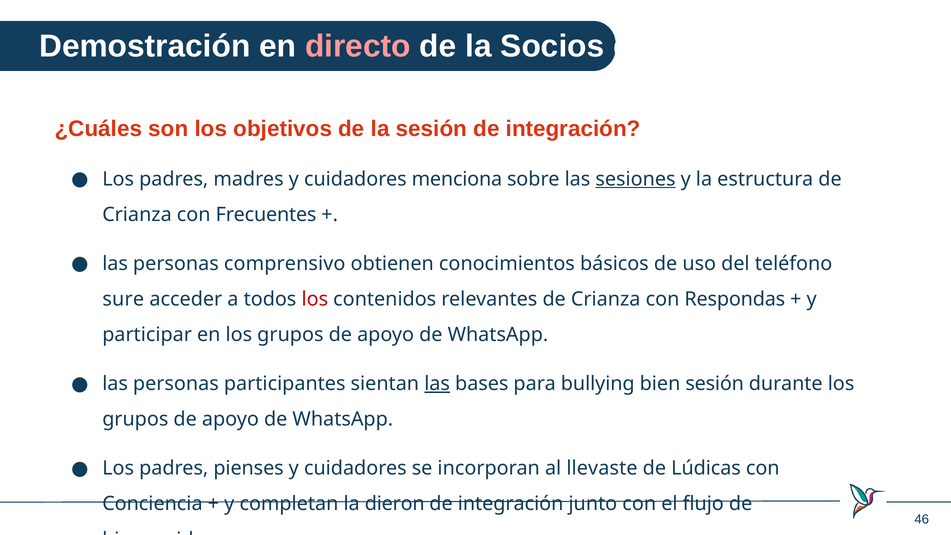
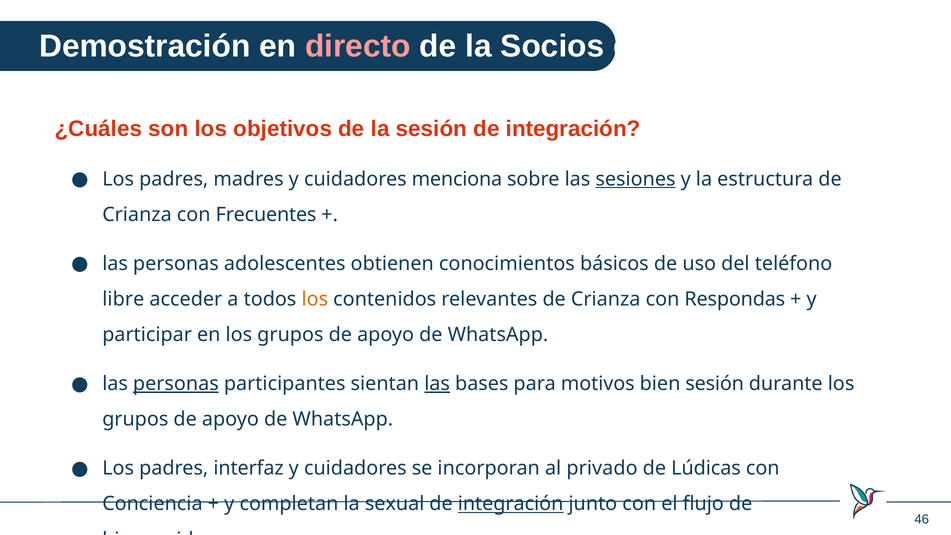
comprensivo: comprensivo -> adolescentes (285, 264)
sure: sure -> libre (123, 299)
los colour: red -> orange (315, 299)
personas underline: none -> present (176, 384)
bullying: bullying -> motivos (598, 384)
pienses: pienses -> interfaz (249, 468)
llevaste: llevaste -> privado (602, 468)
dieron: dieron -> sexual (395, 504)
integración underline: none -> present (511, 504)
